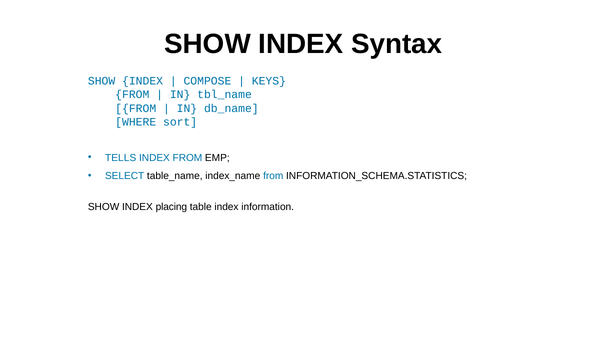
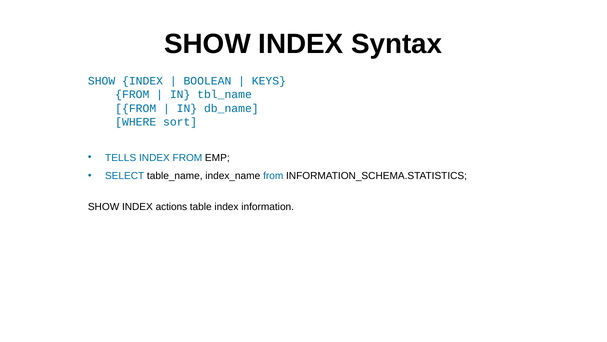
COMPOSE: COMPOSE -> BOOLEAN (207, 81)
placing: placing -> actions (171, 207)
